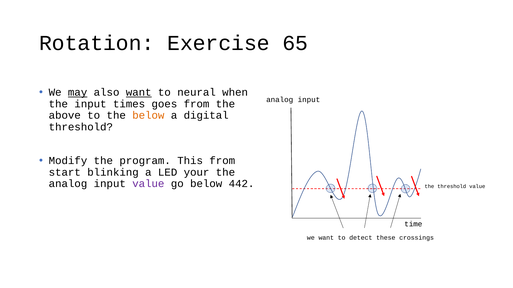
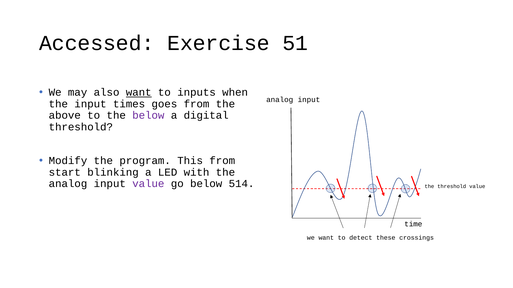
Rotation: Rotation -> Accessed (97, 43)
65: 65 -> 51 (295, 43)
may underline: present -> none (78, 92)
neural: neural -> inputs (197, 92)
below colour: orange -> purple (148, 116)
your: your -> with (197, 172)
442: 442 -> 514 (242, 184)
